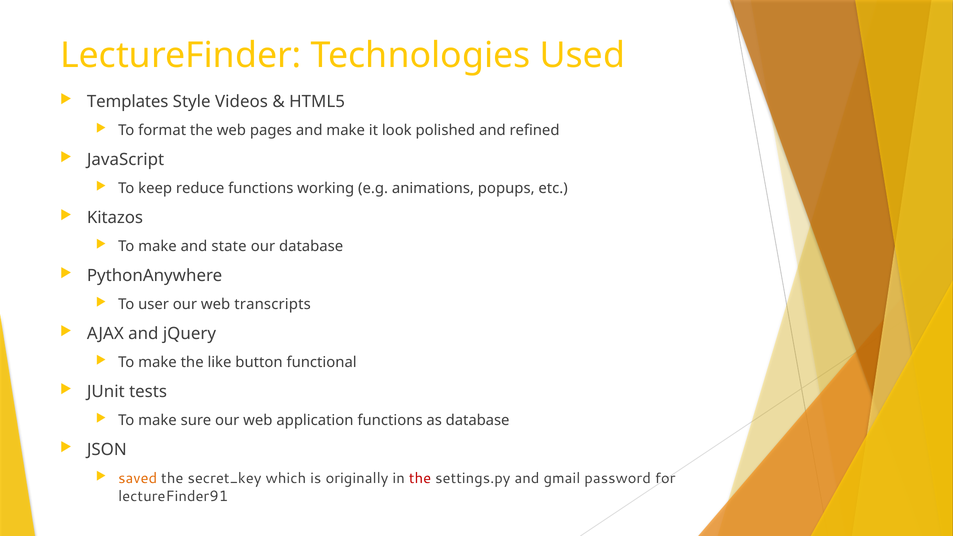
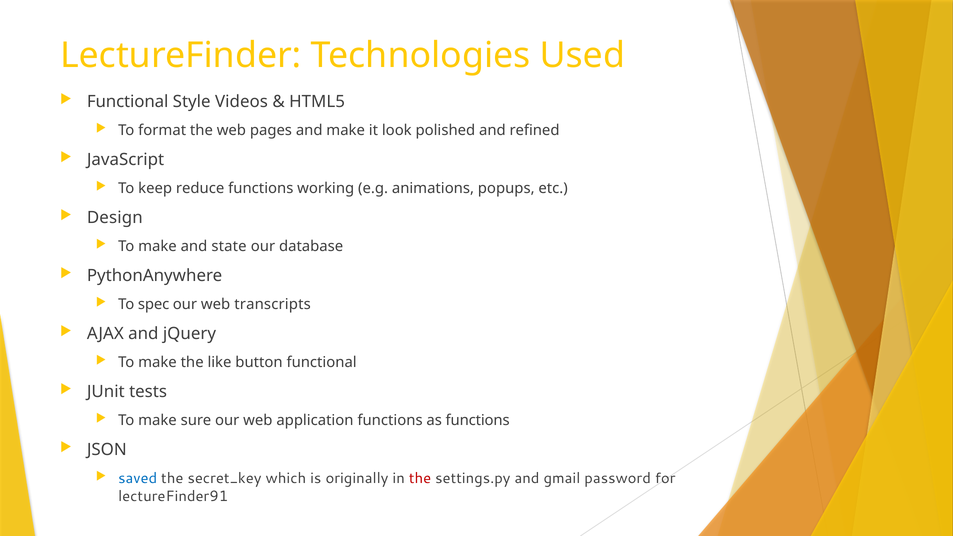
Templates: Templates -> Functional (128, 102)
Kitazos: Kitazos -> Design (115, 218)
user: user -> spec (154, 304)
as database: database -> functions (478, 420)
saved colour: orange -> blue (138, 478)
